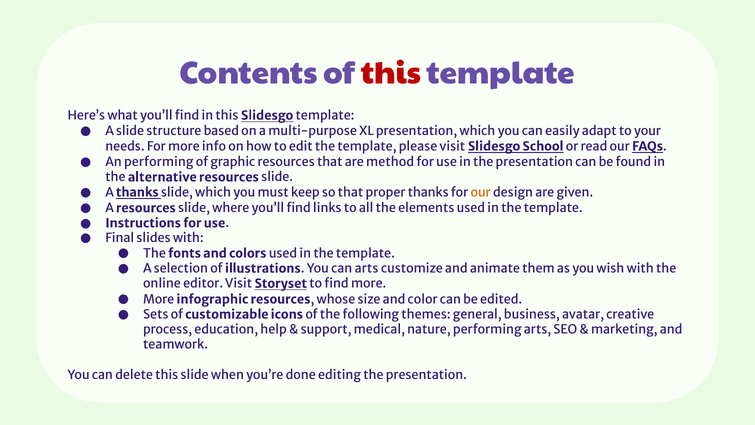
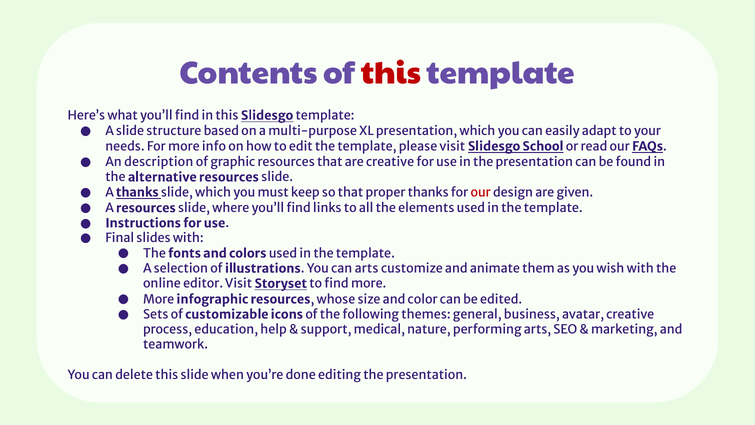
An performing: performing -> description (159, 162)
are method: method -> creative (390, 162)
our colour: orange -> red (481, 192)
